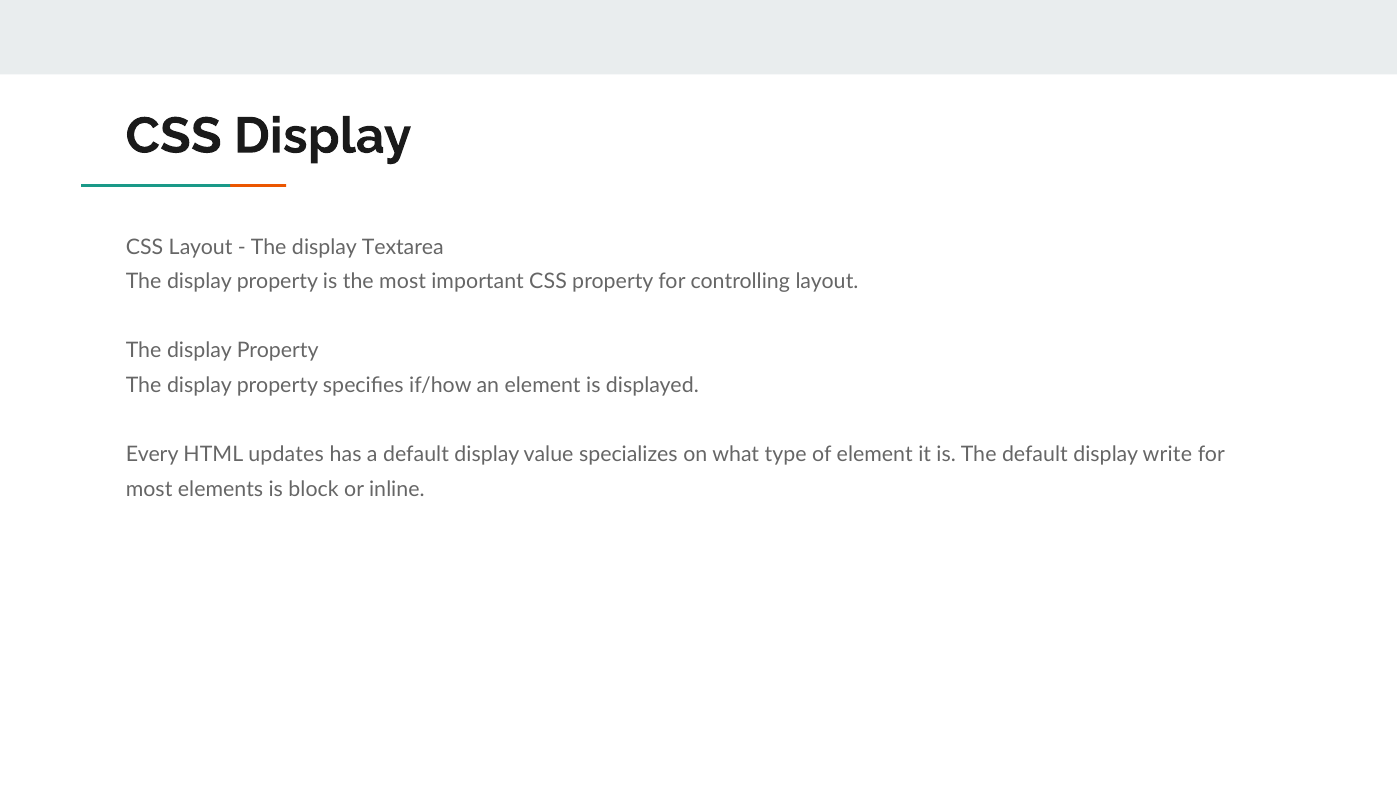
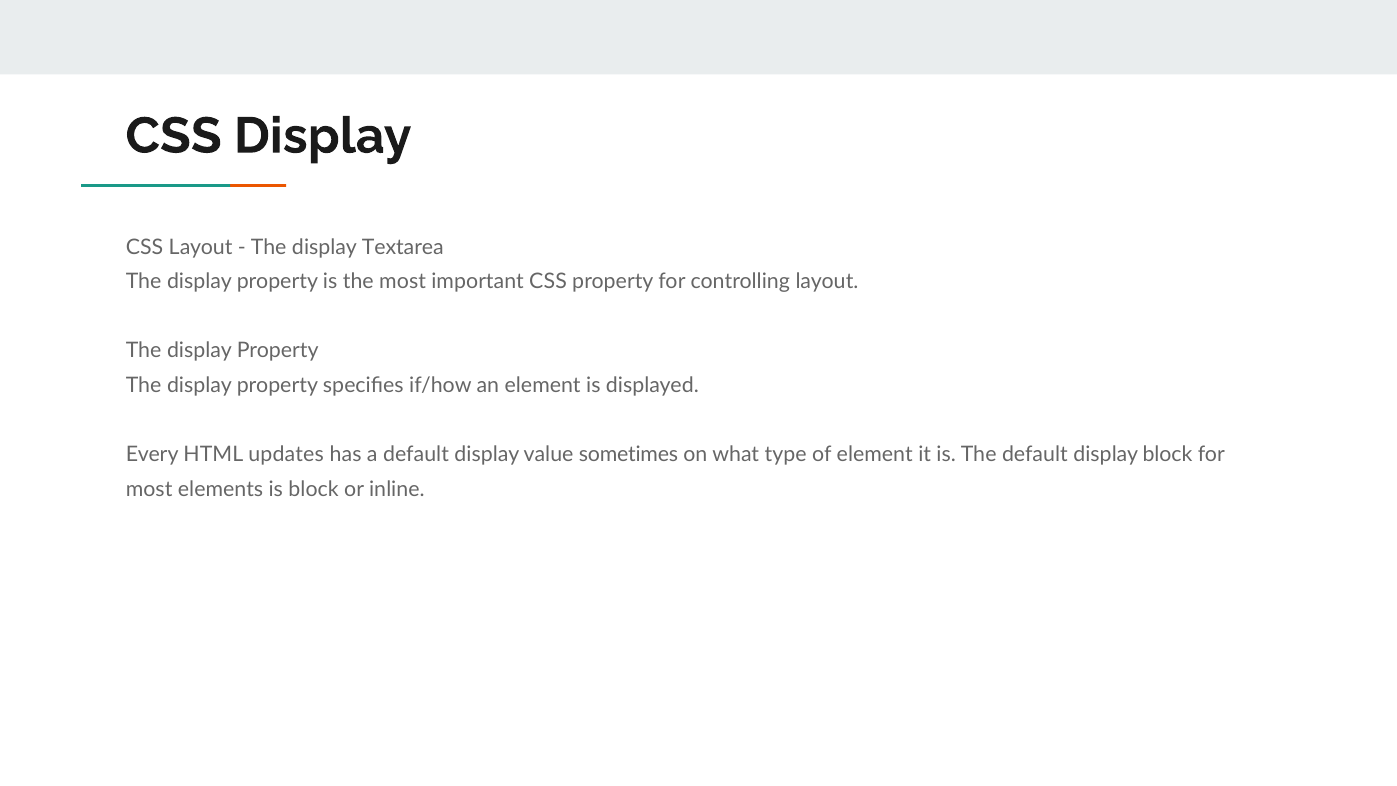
specializes: specializes -> sometimes (628, 455)
display write: write -> block (1167, 455)
